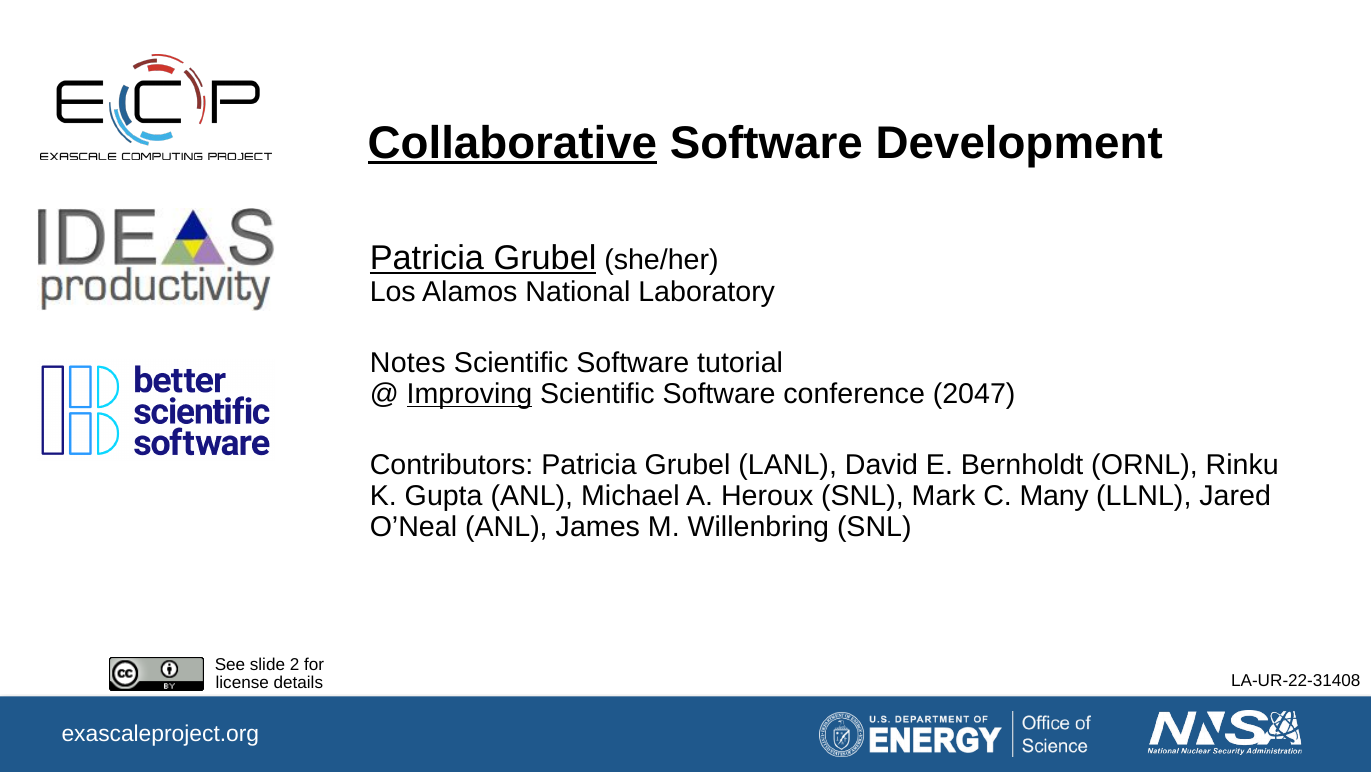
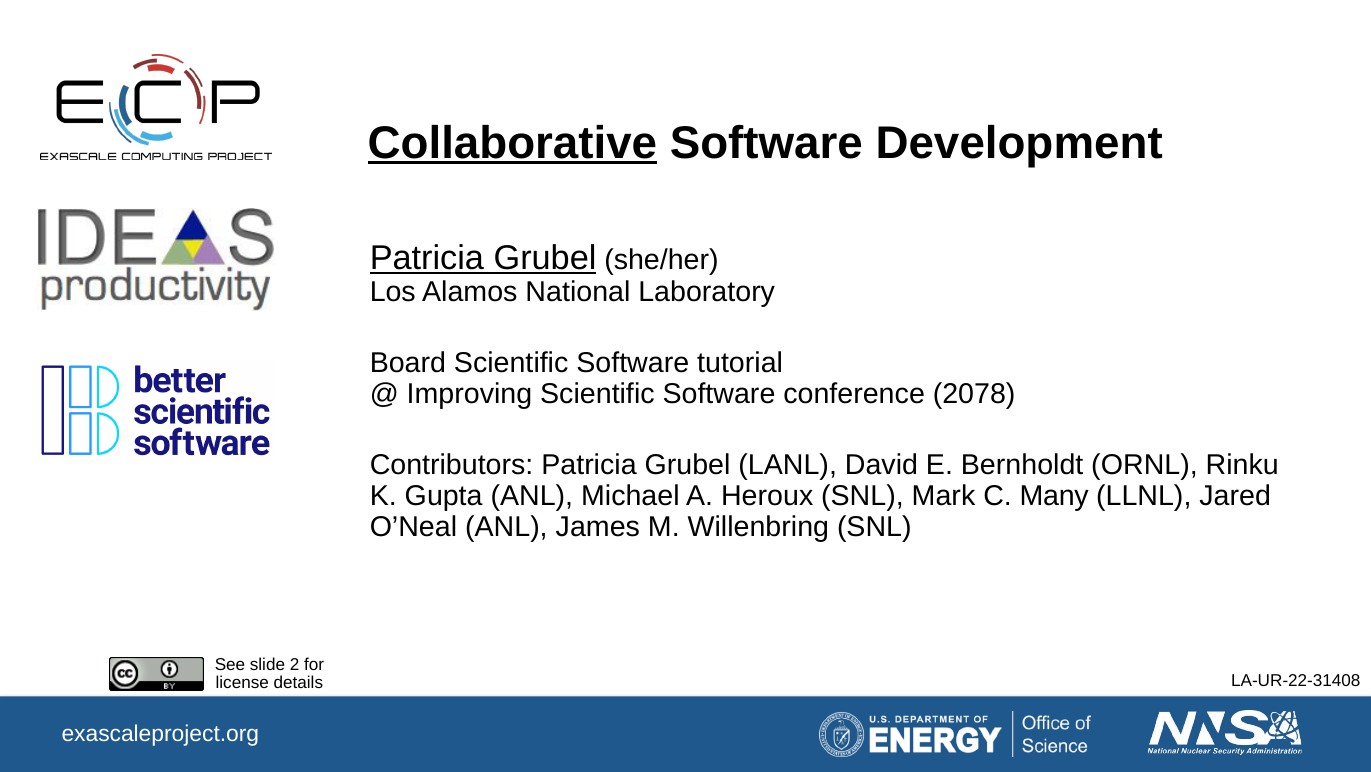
Notes: Notes -> Board (408, 363)
Improving underline: present -> none (469, 394)
2047: 2047 -> 2078 (974, 394)
